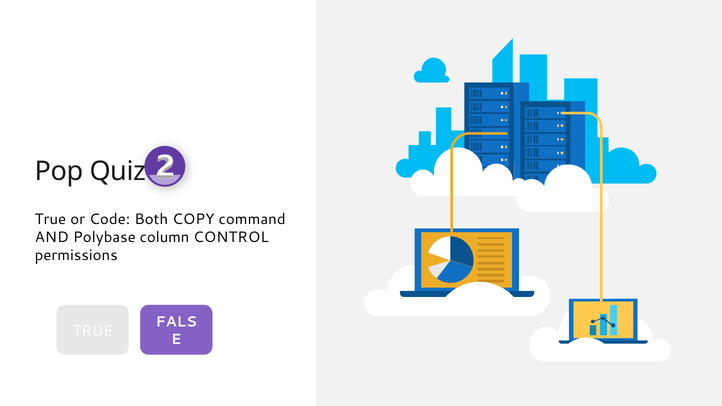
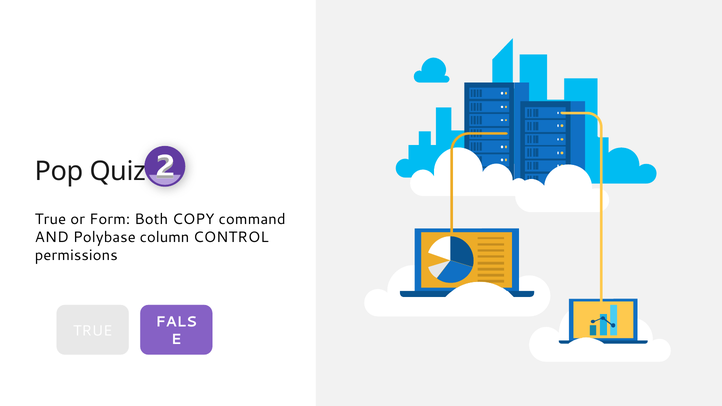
Code: Code -> Form (110, 219)
